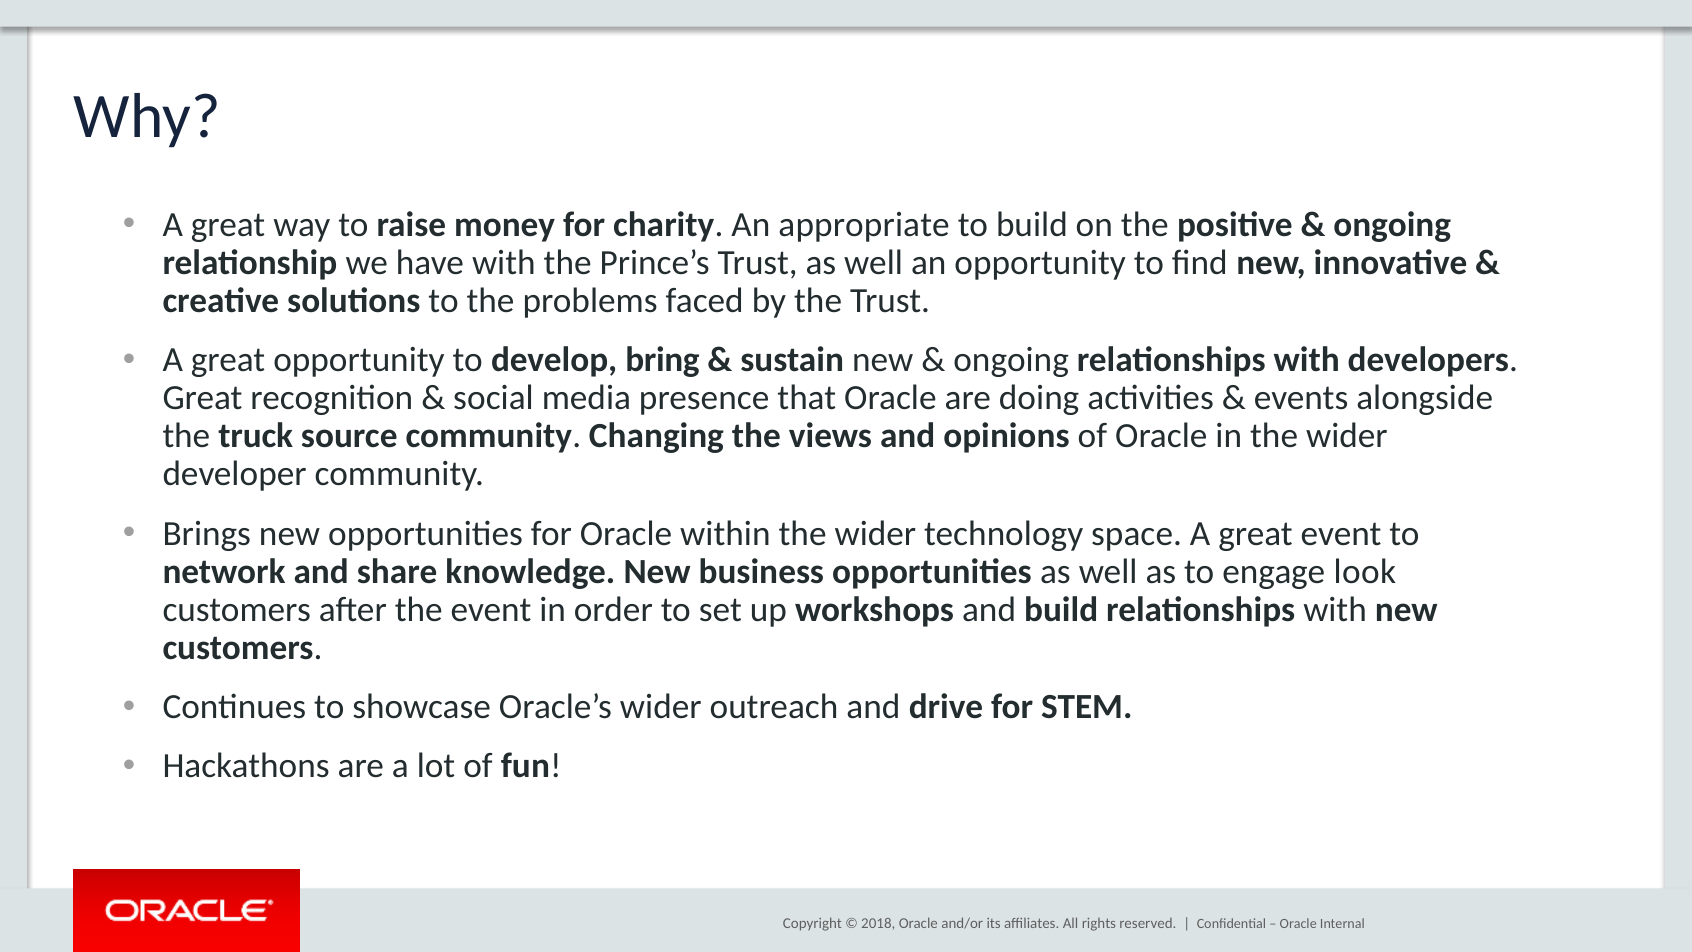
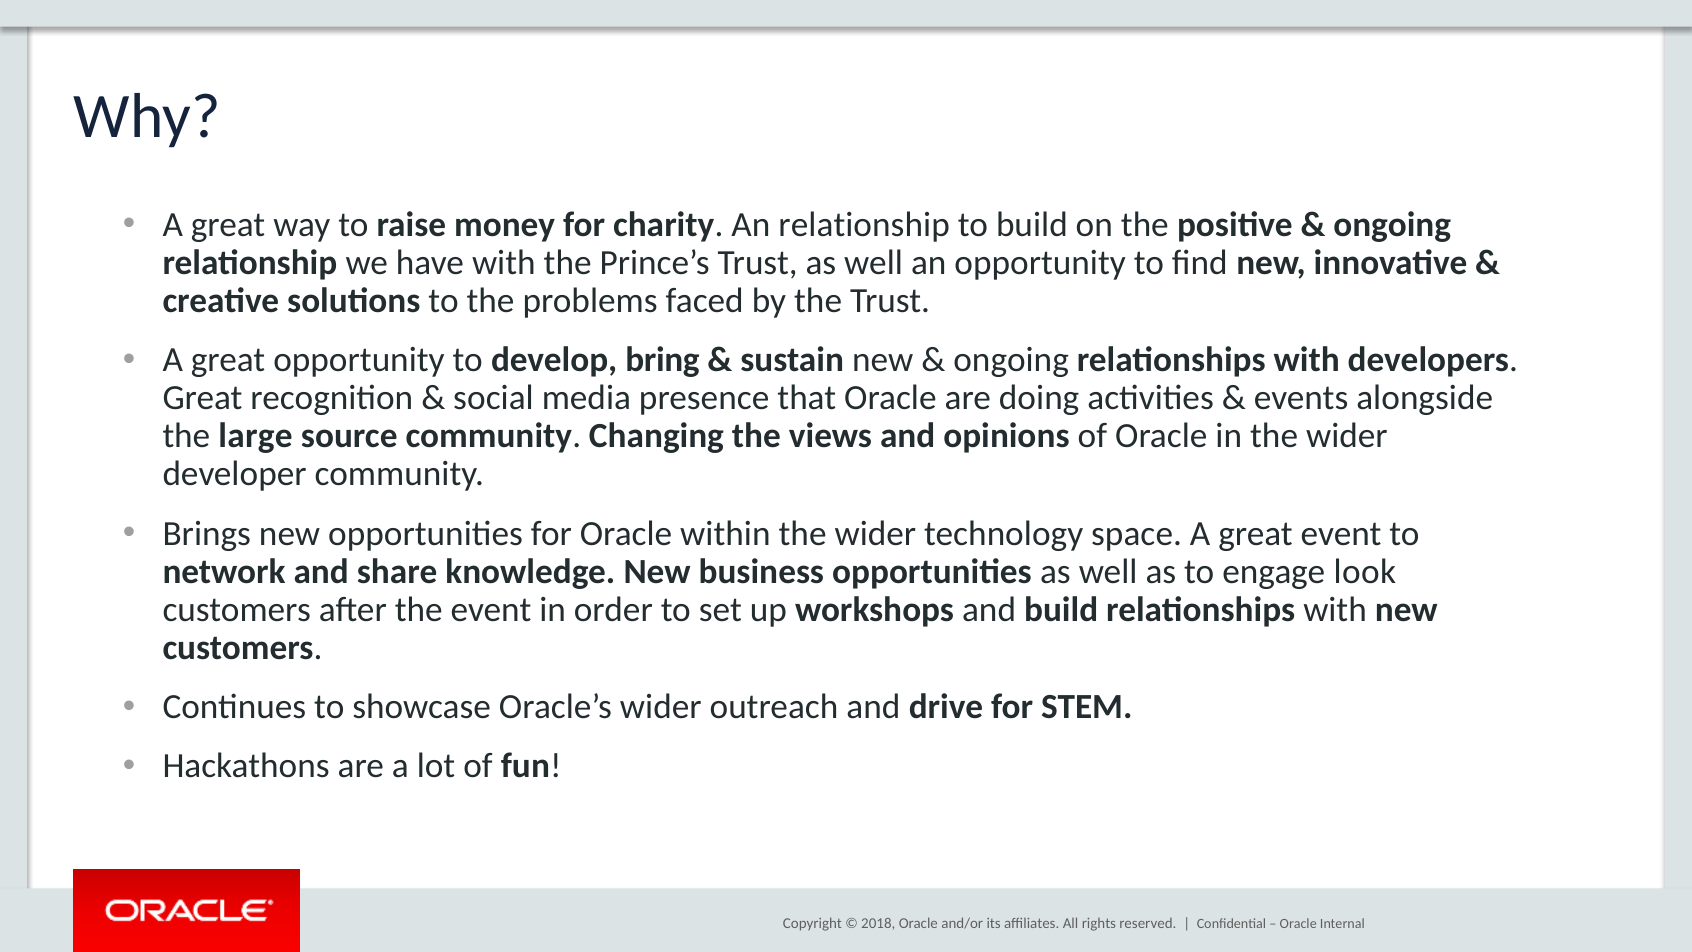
An appropriate: appropriate -> relationship (864, 225)
truck: truck -> large (255, 436)
